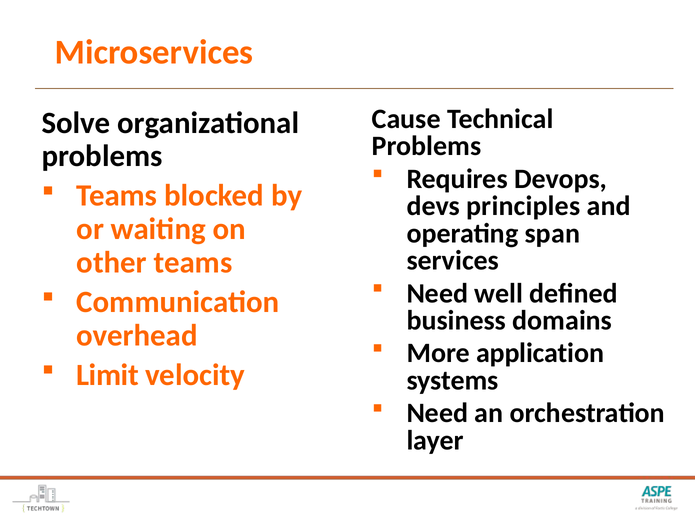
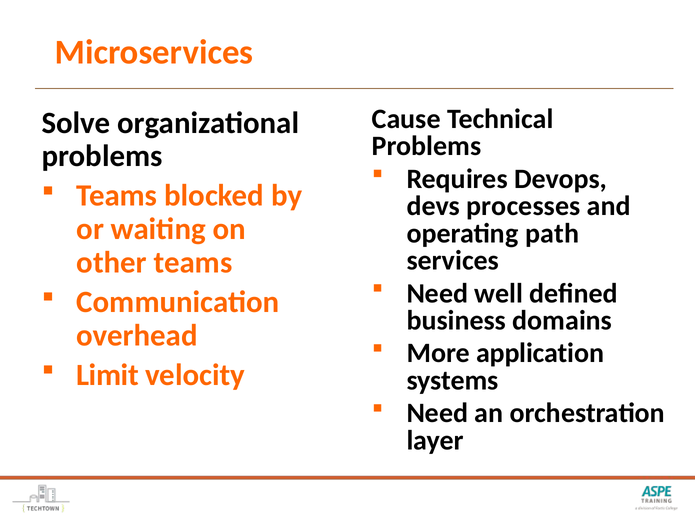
principles: principles -> processes (523, 206)
span: span -> path (552, 233)
